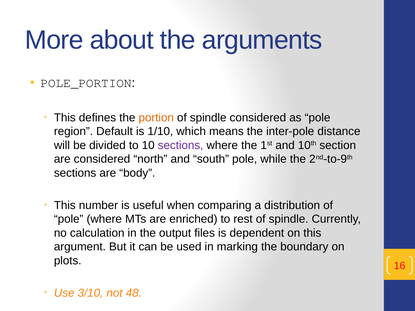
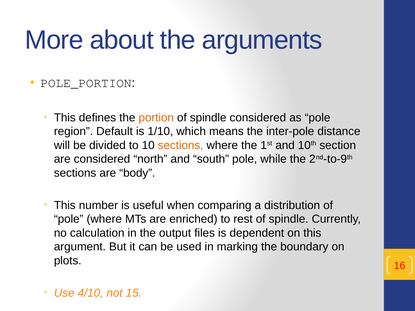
sections colour: purple -> orange (181, 145)
3/10: 3/10 -> 4/10 (90, 293)
48: 48 -> 15 (134, 293)
